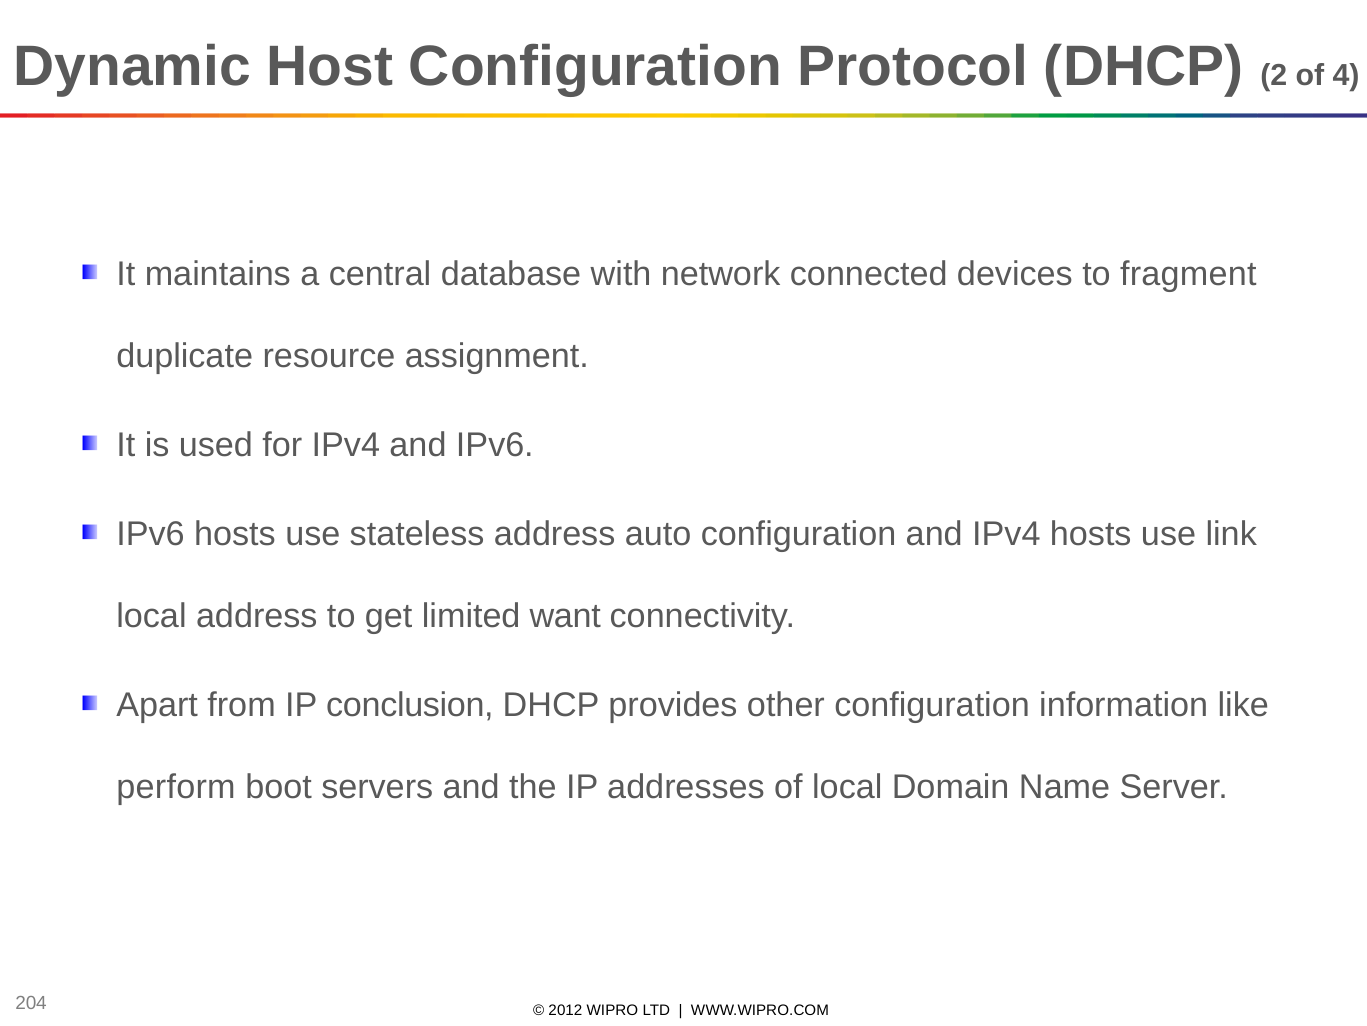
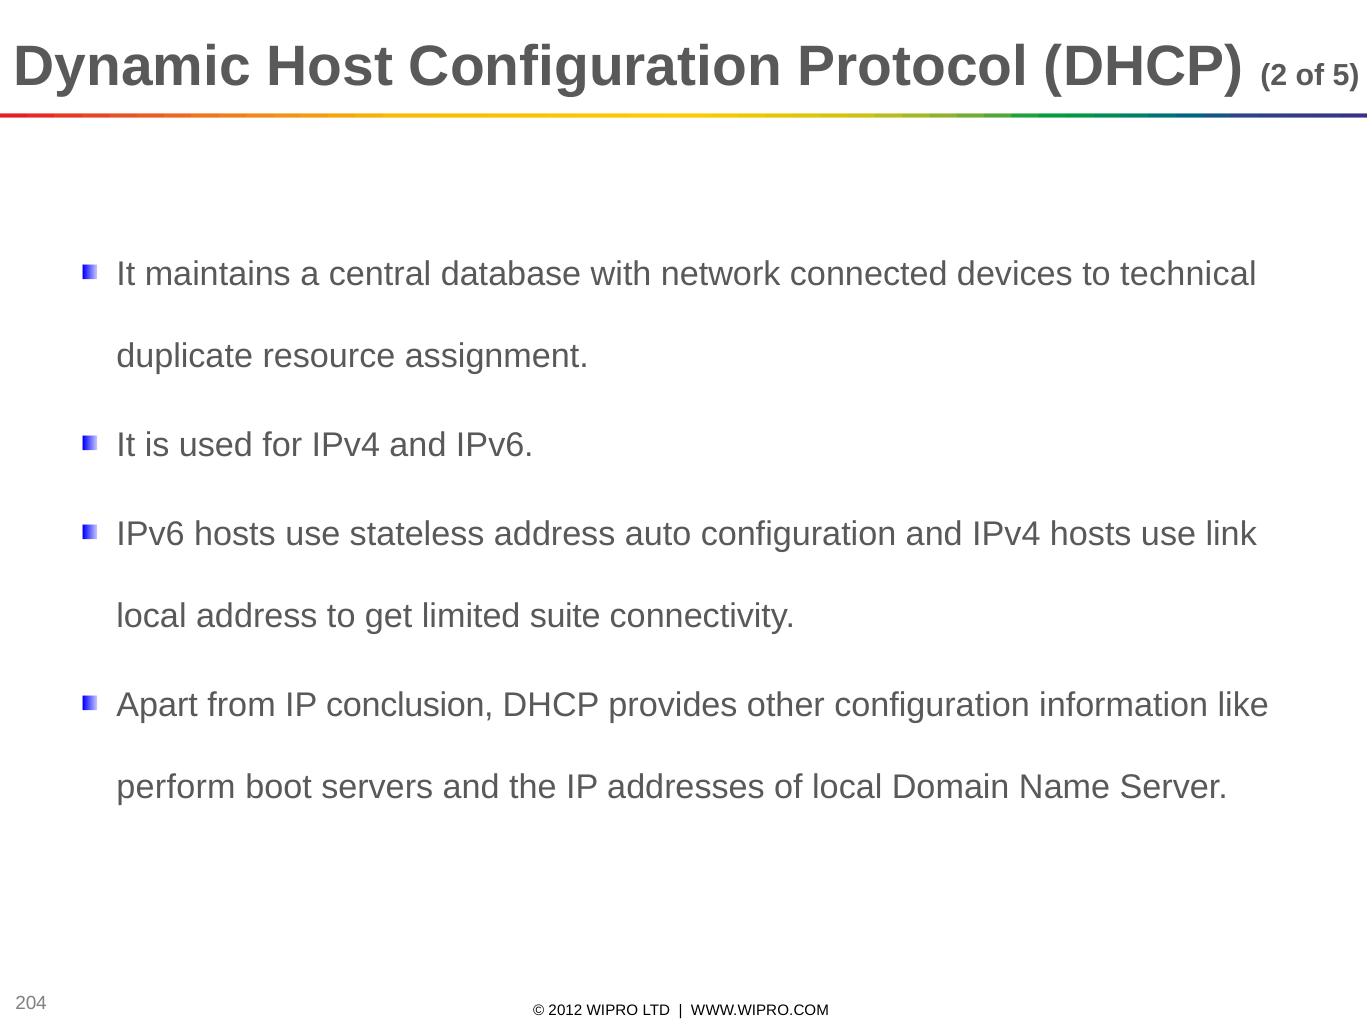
4: 4 -> 5 (1346, 75)
fragment: fragment -> technical (1188, 274)
want: want -> suite (565, 616)
